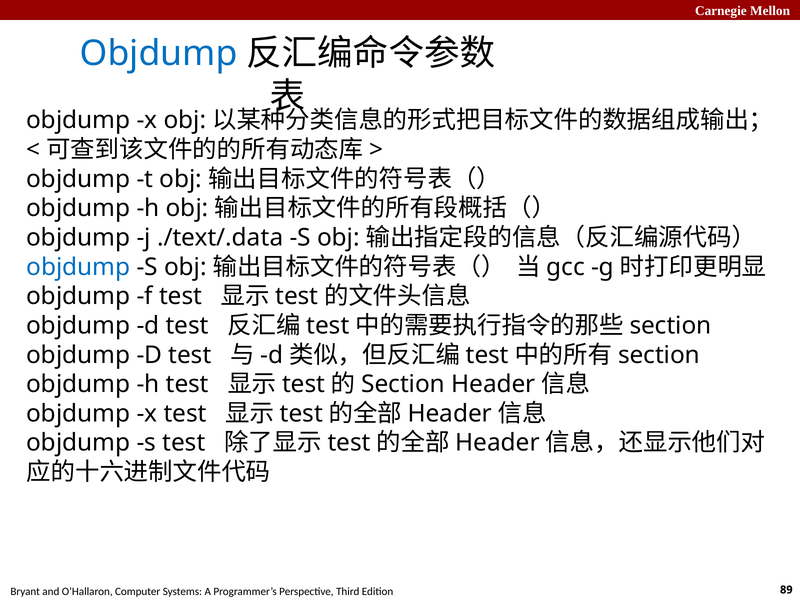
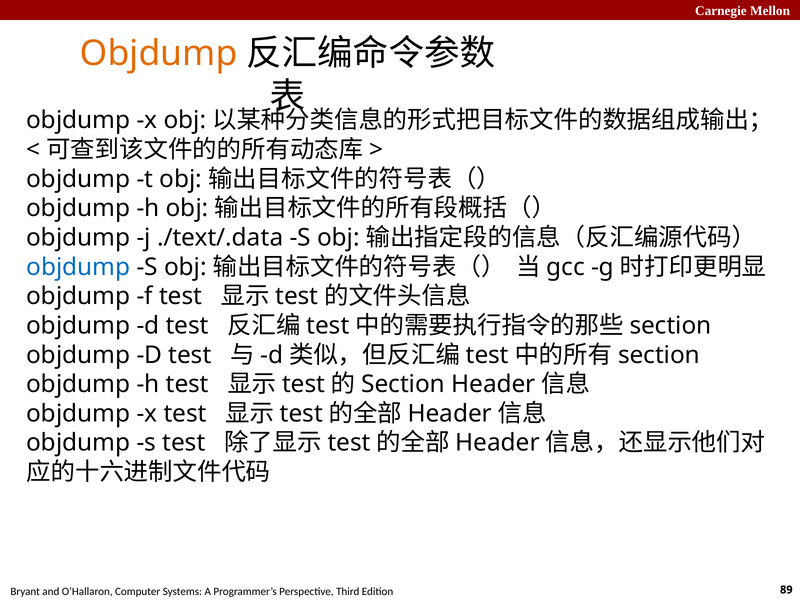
Objdump colour: blue -> orange (159, 54)
